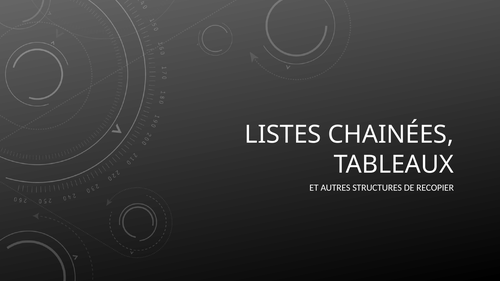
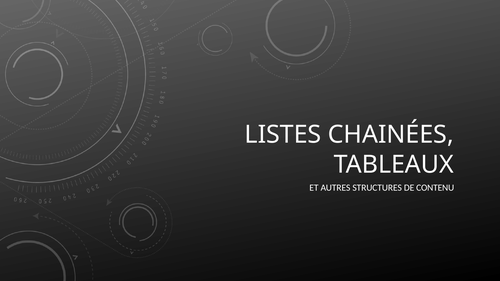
RECOPIER: RECOPIER -> CONTENU (435, 188)
